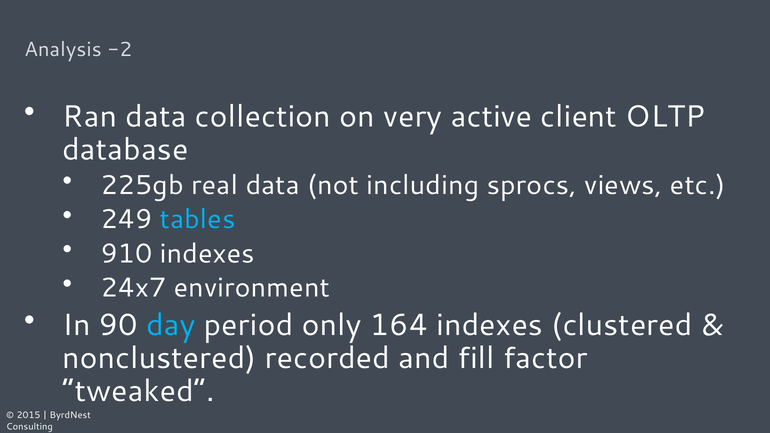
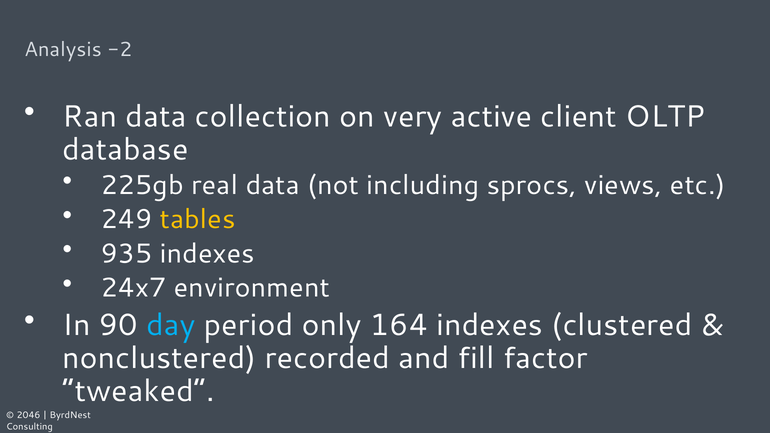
tables colour: light blue -> yellow (198, 220)
910: 910 -> 935 (127, 254)
2015: 2015 -> 2046 (29, 415)
